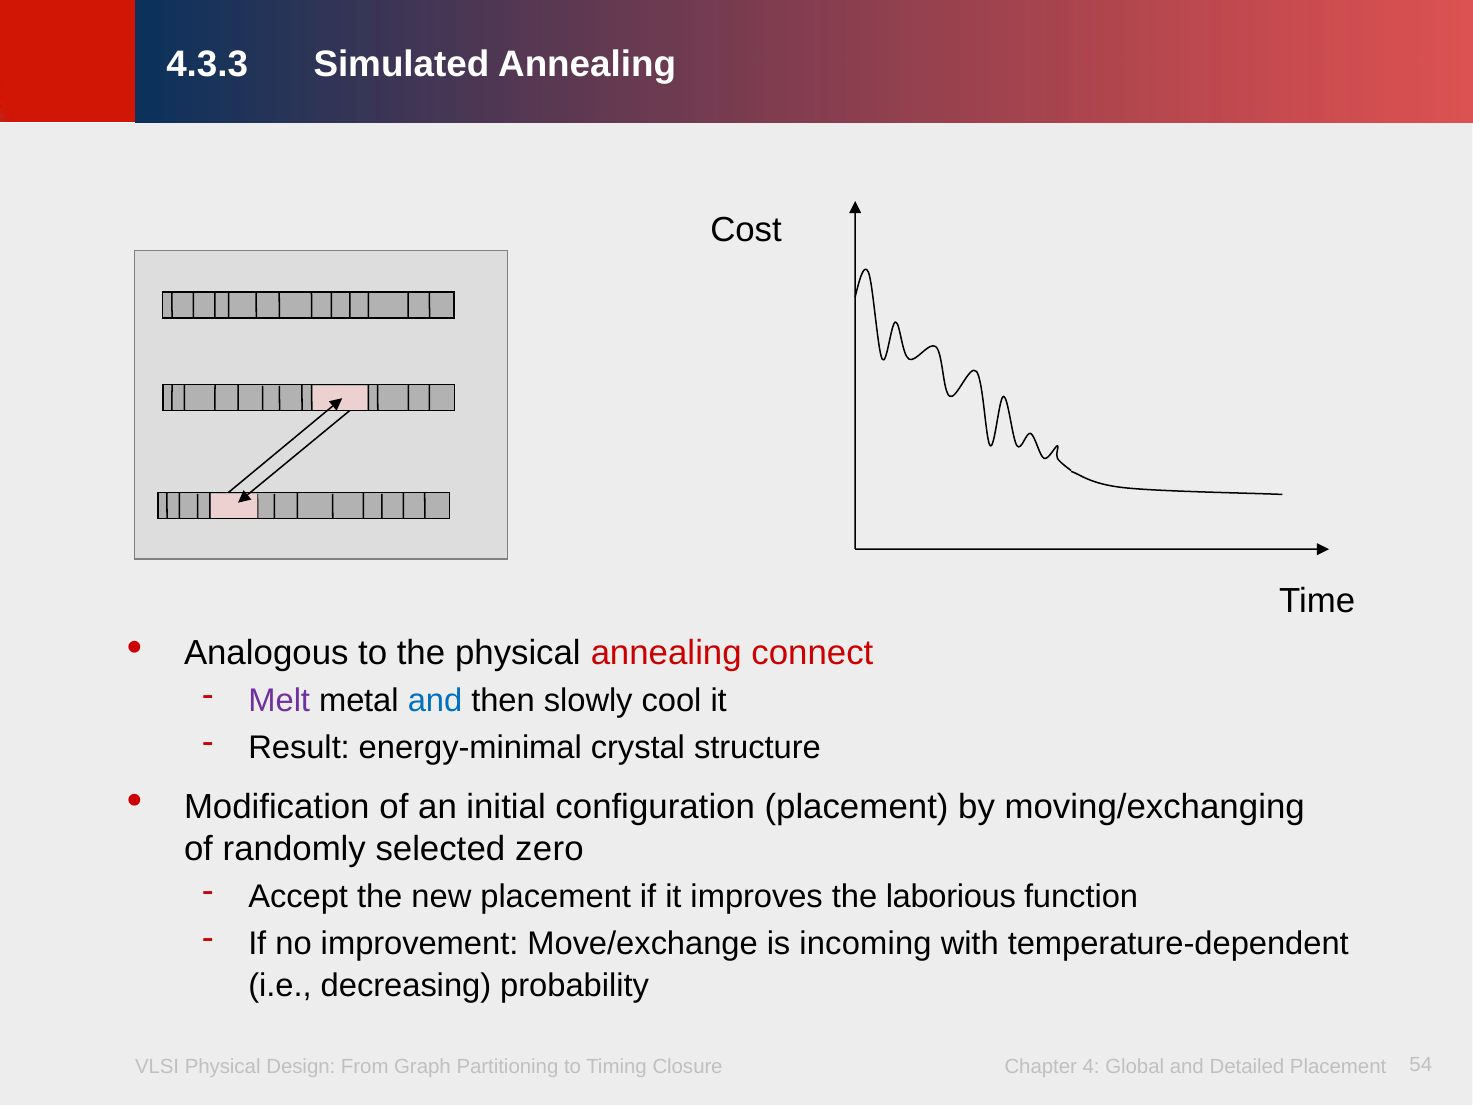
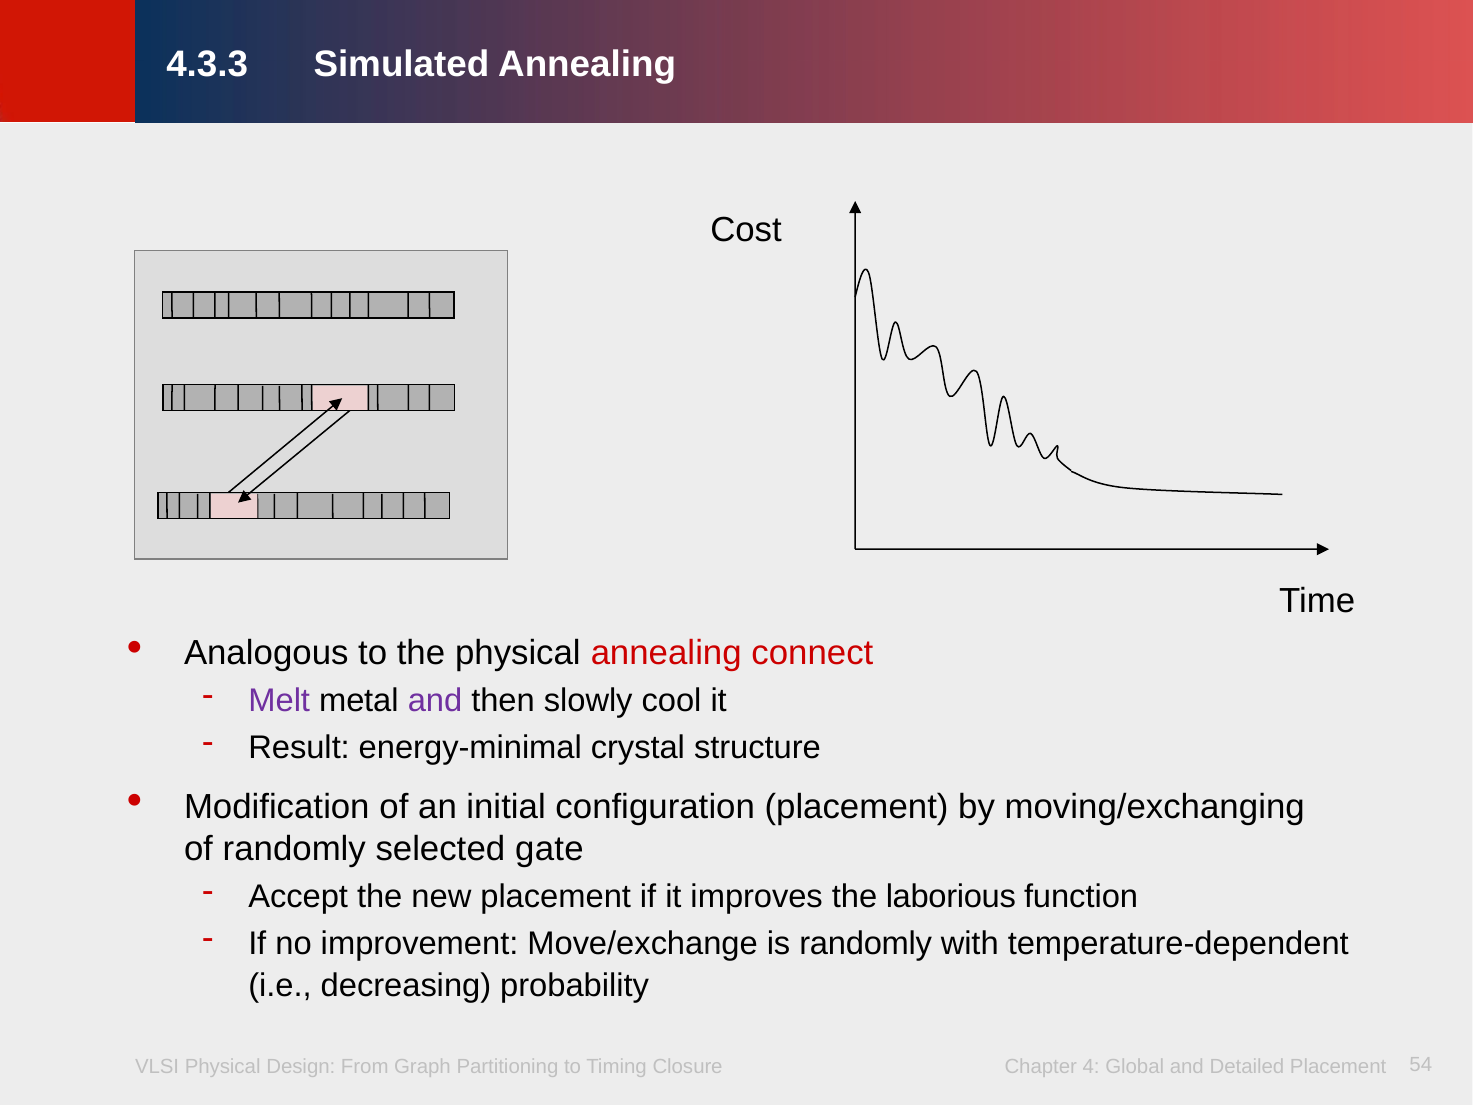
and colour: blue -> purple (435, 701)
zero: zero -> gate (549, 849)
is incoming: incoming -> randomly (866, 944)
